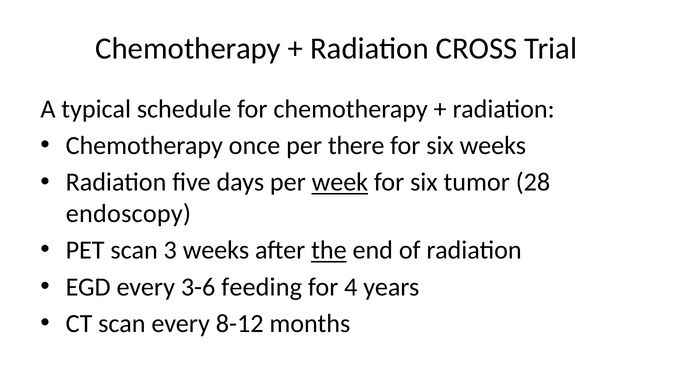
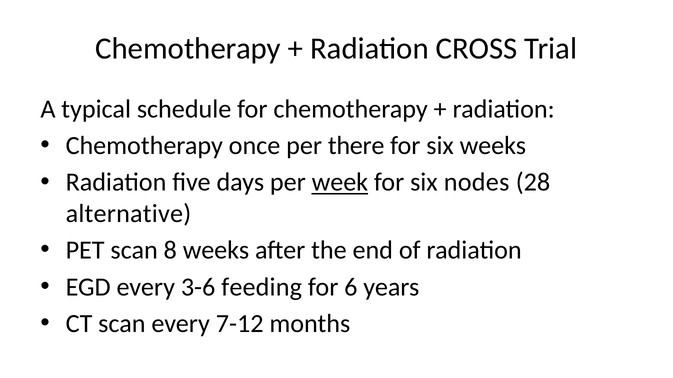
tumor: tumor -> nodes (477, 183)
endoscopy: endoscopy -> alternative (128, 214)
3: 3 -> 8 (170, 251)
the underline: present -> none (329, 251)
4: 4 -> 6 (351, 287)
8-12: 8-12 -> 7-12 (240, 324)
